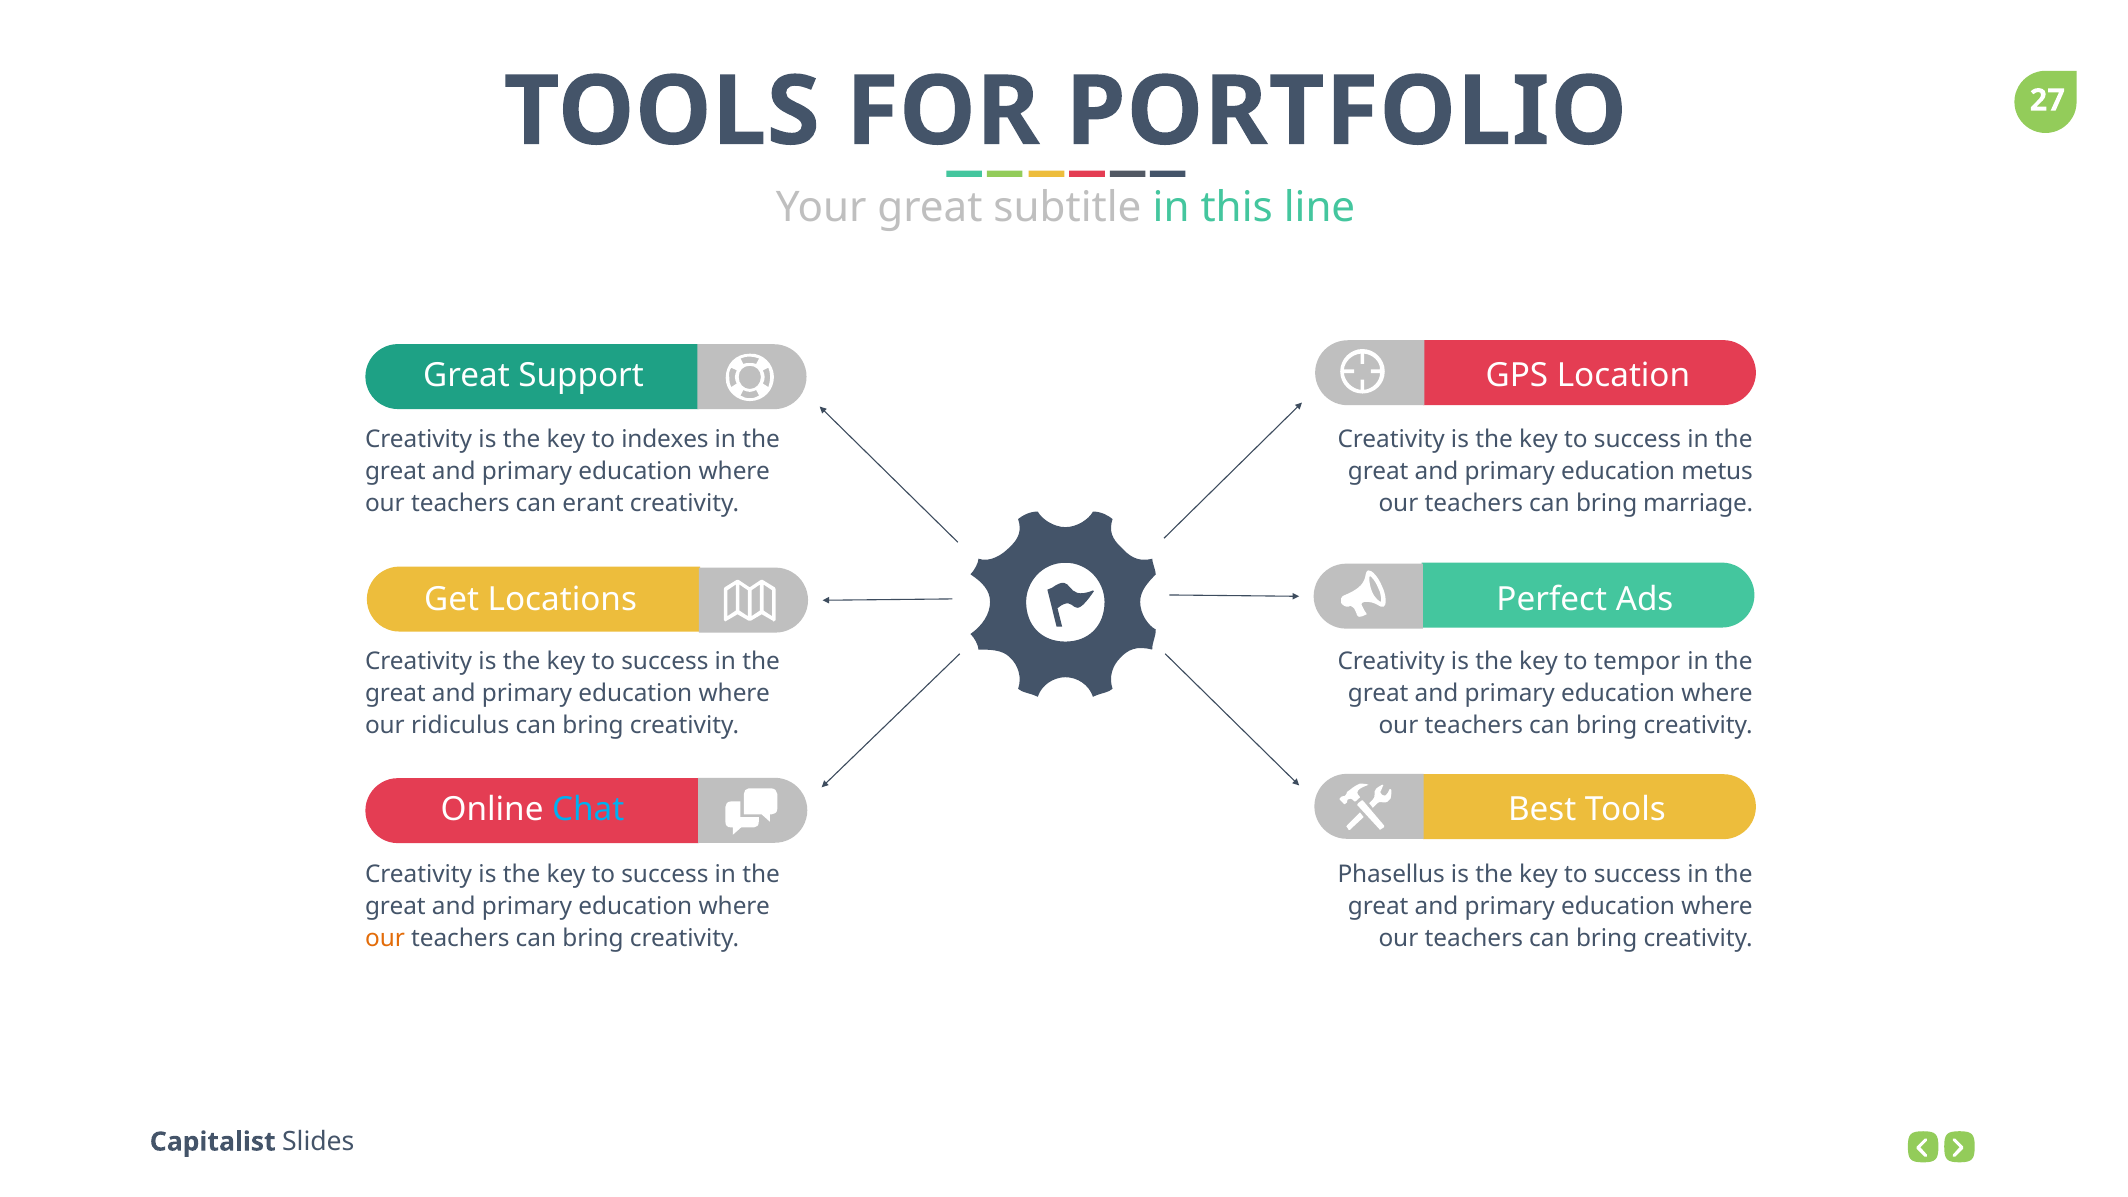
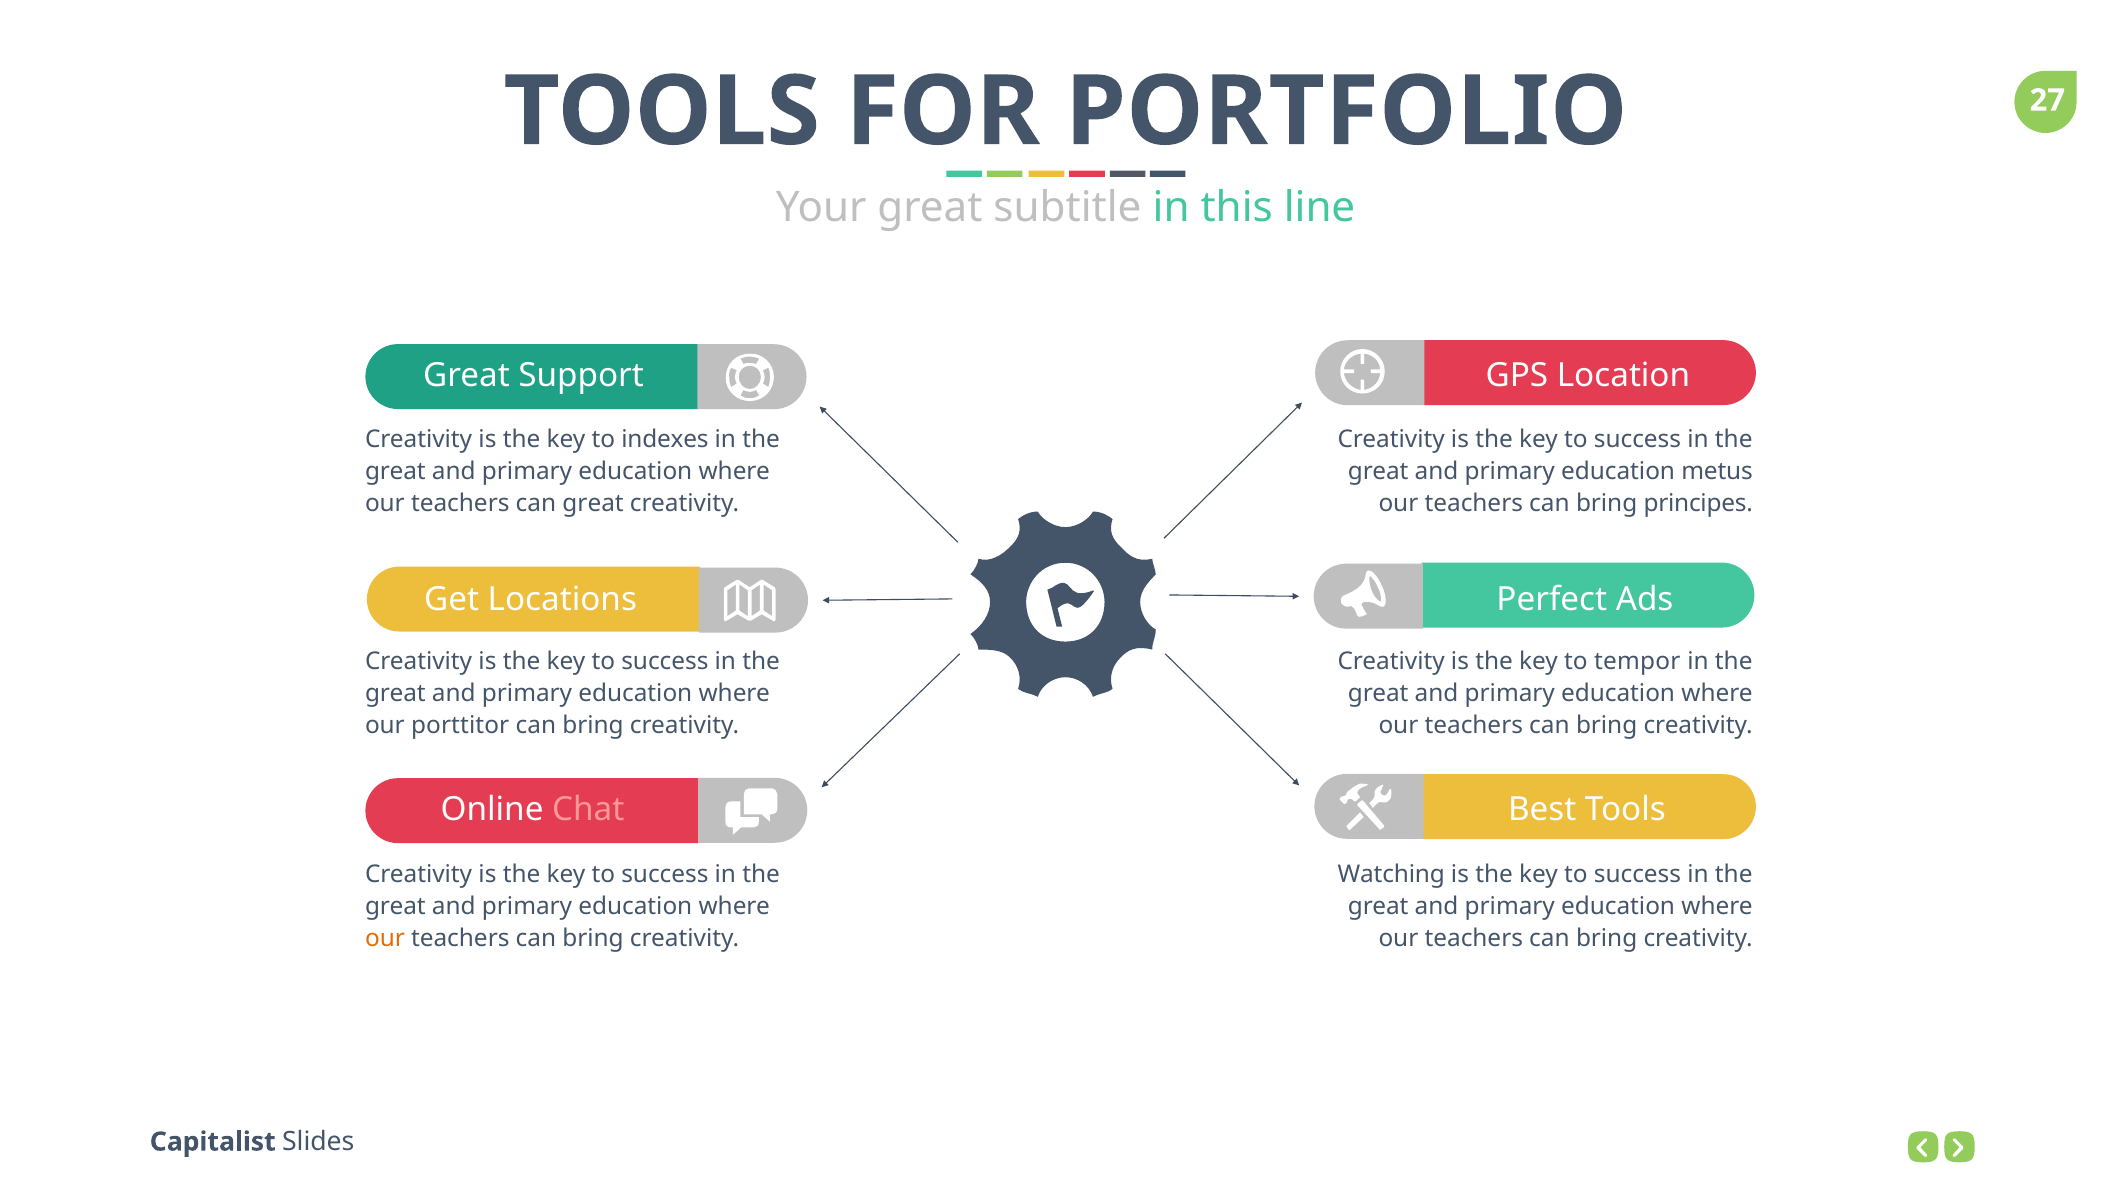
can erant: erant -> great (593, 504)
marriage: marriage -> principes (1698, 504)
ridiculus: ridiculus -> porttitor (460, 726)
Chat colour: light blue -> pink (588, 810)
Phasellus: Phasellus -> Watching (1391, 875)
